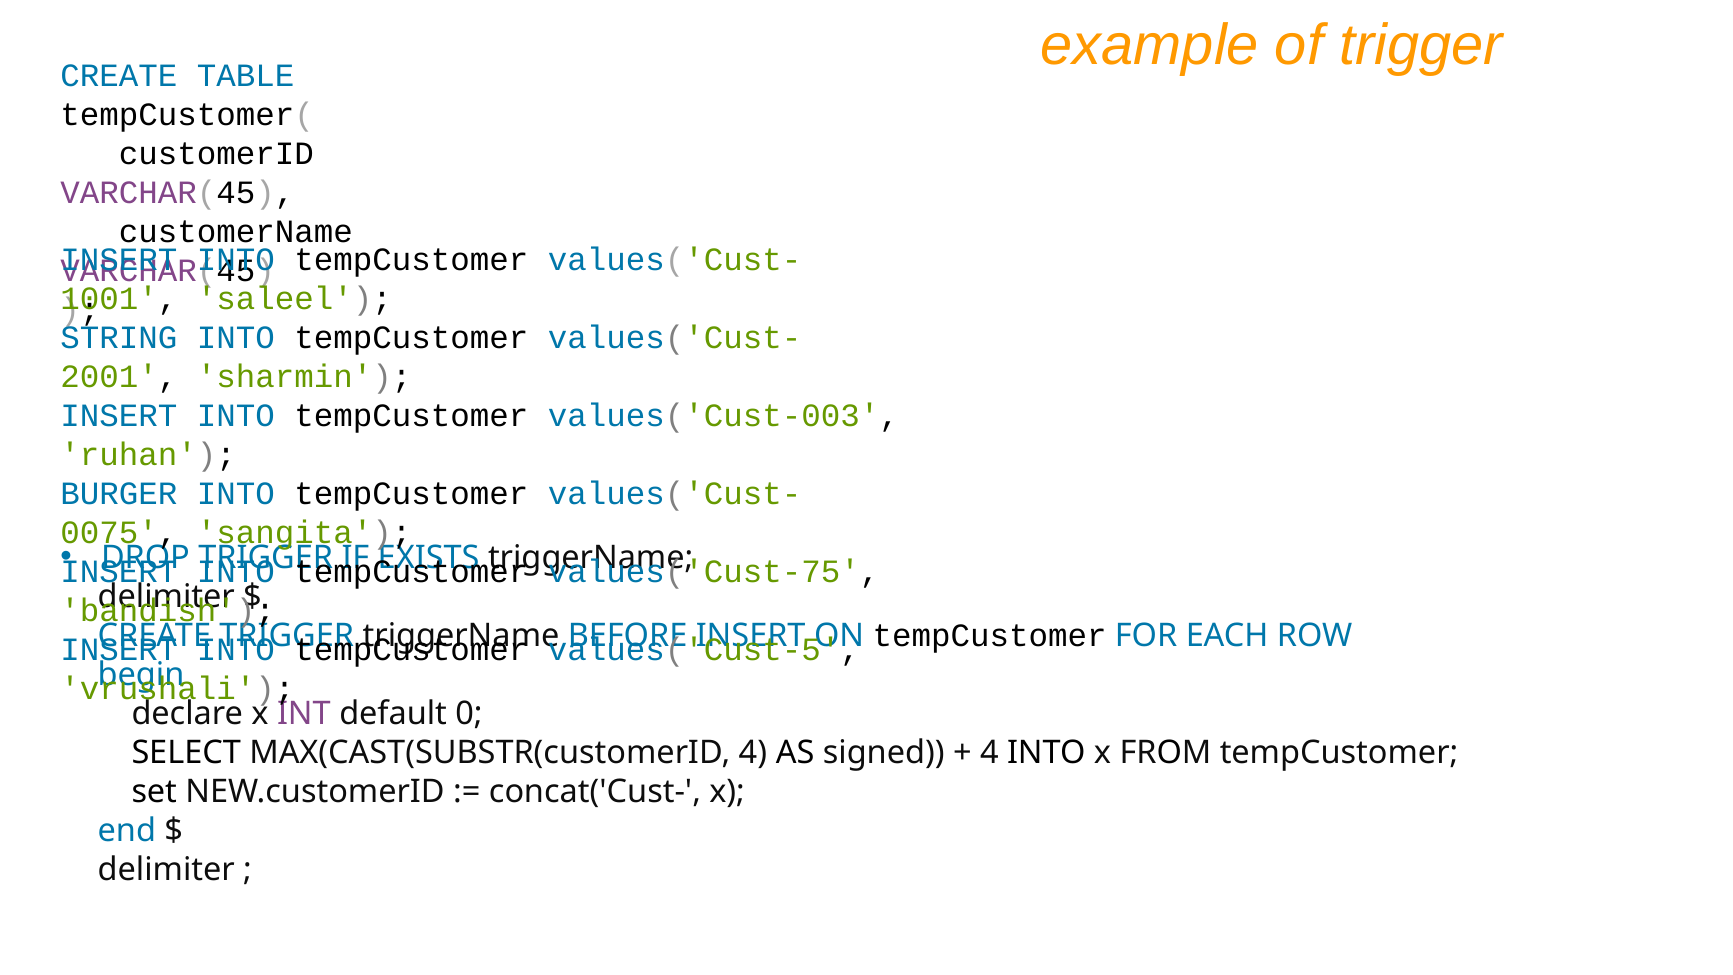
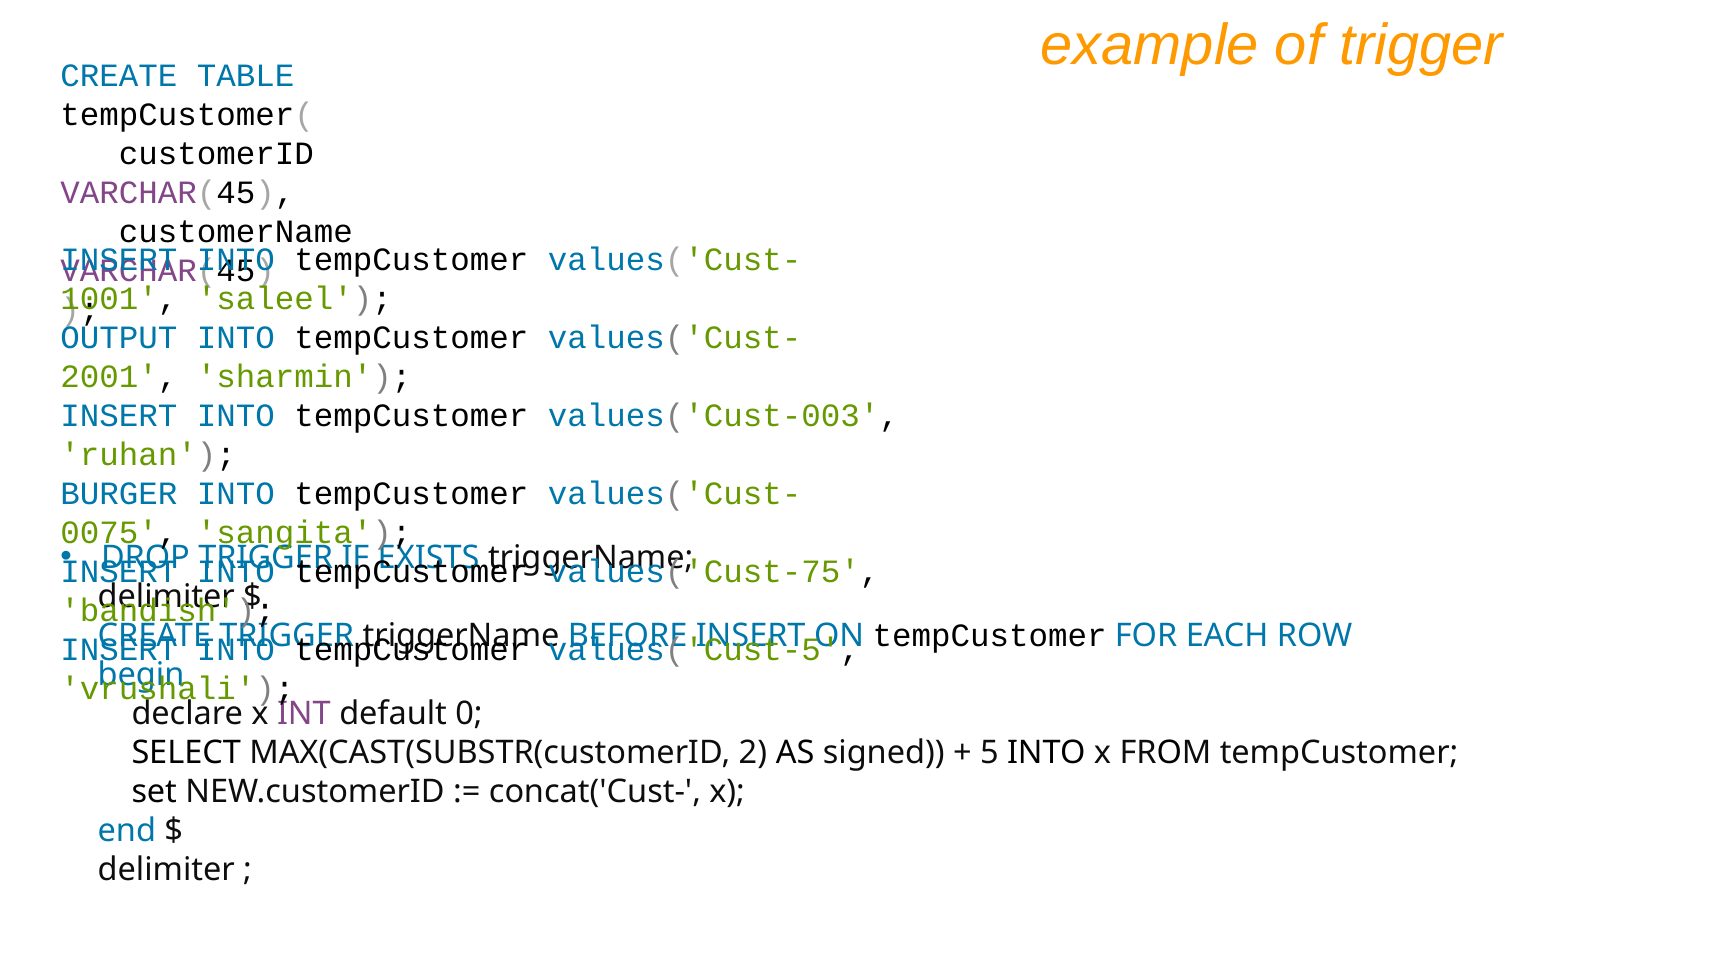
STRING: STRING -> OUTPUT (119, 338)
MAX(CAST(SUBSTR(customerID 4: 4 -> 2 (753, 752)
4: 4 -> 5 (989, 752)
